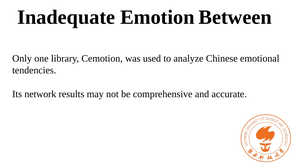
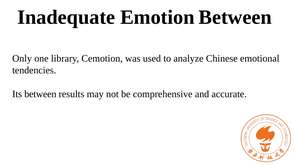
Its network: network -> between (40, 94)
